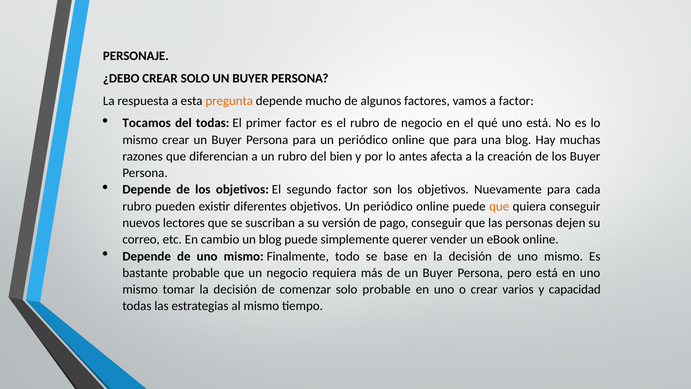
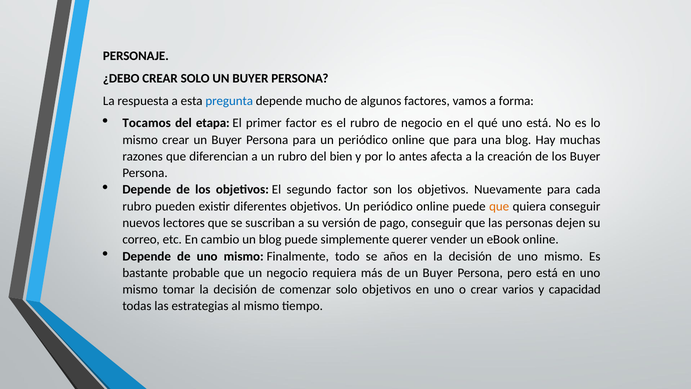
pregunta colour: orange -> blue (229, 101)
a factor: factor -> forma (516, 101)
del todas: todas -> etapa (213, 123)
base: base -> años (396, 256)
solo probable: probable -> objetivos (387, 289)
